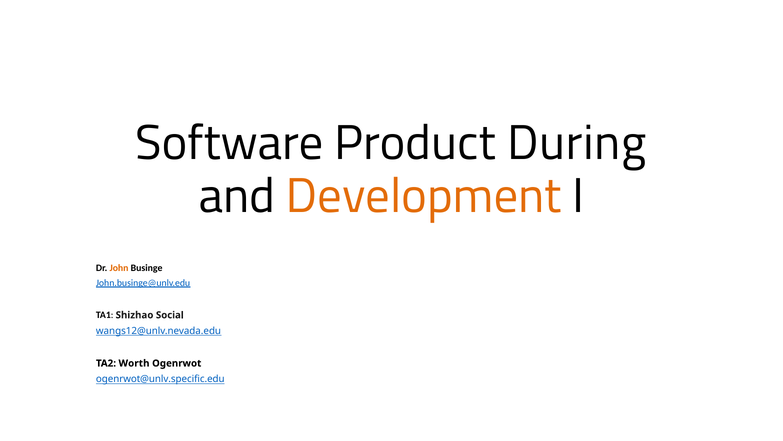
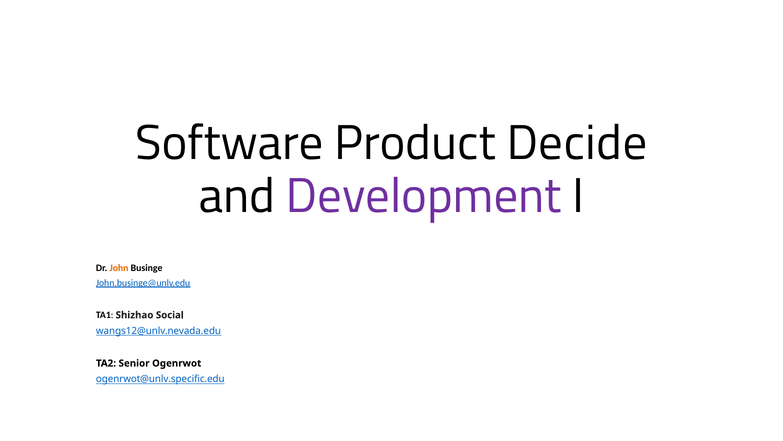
During: During -> Decide (577, 143)
Development colour: orange -> purple (424, 196)
Worth: Worth -> Senior (134, 363)
